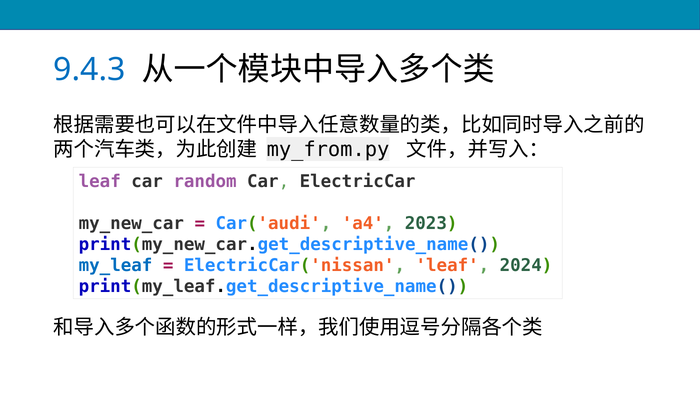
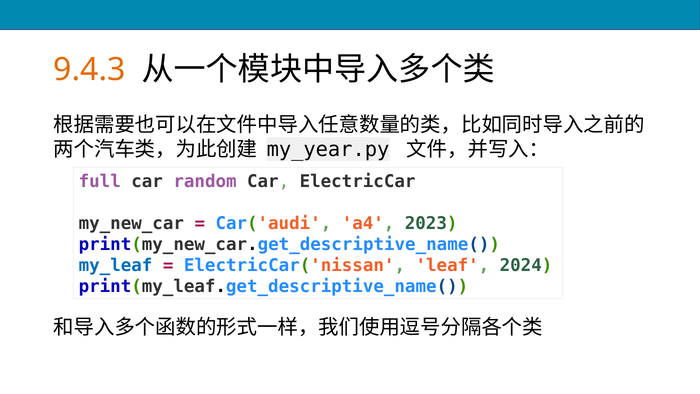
9.4.3 colour: blue -> orange (89, 69)
my_from.py: my_from.py -> my_year.py (328, 149)
leaf: leaf -> full (100, 182)
